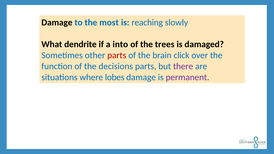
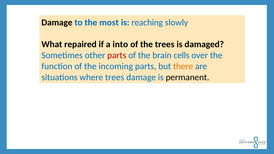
dendrite: dendrite -> repaired (80, 44)
click: click -> cells (182, 55)
decisions: decisions -> incoming (116, 66)
there colour: purple -> orange (183, 66)
where lobes: lobes -> trees (115, 77)
permanent colour: purple -> black (188, 77)
